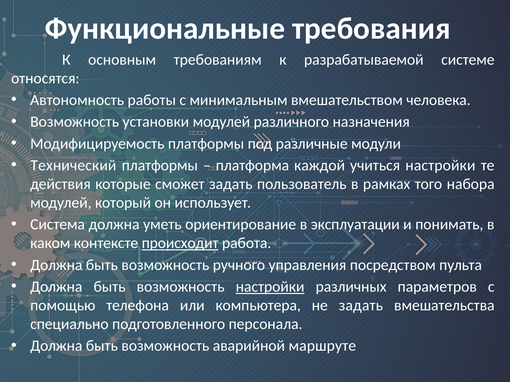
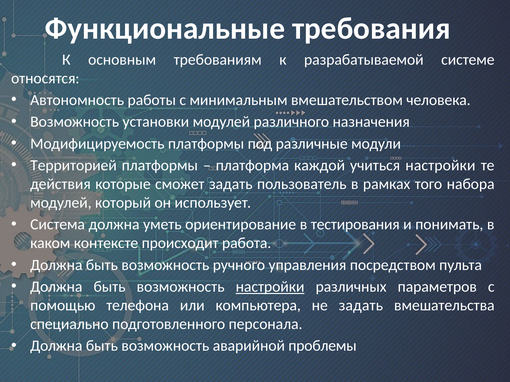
Технический: Технический -> Территорией (73, 166)
эксплуатации: эксплуатации -> тестирования (355, 225)
происходит underline: present -> none (180, 243)
маршруте: маршруте -> проблемы (323, 346)
